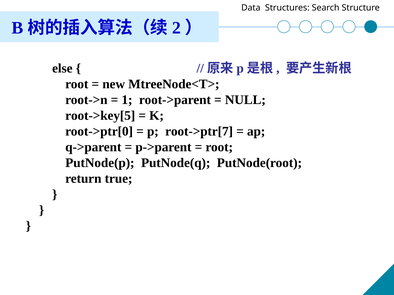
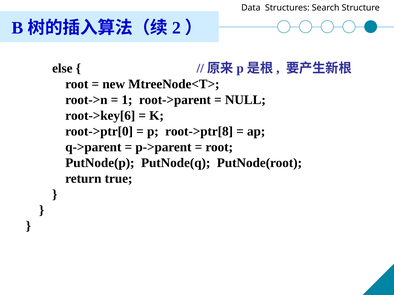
root->key[5: root->key[5 -> root->key[6 (100, 116)
root->ptr[7: root->ptr[7 -> root->ptr[8 (199, 132)
